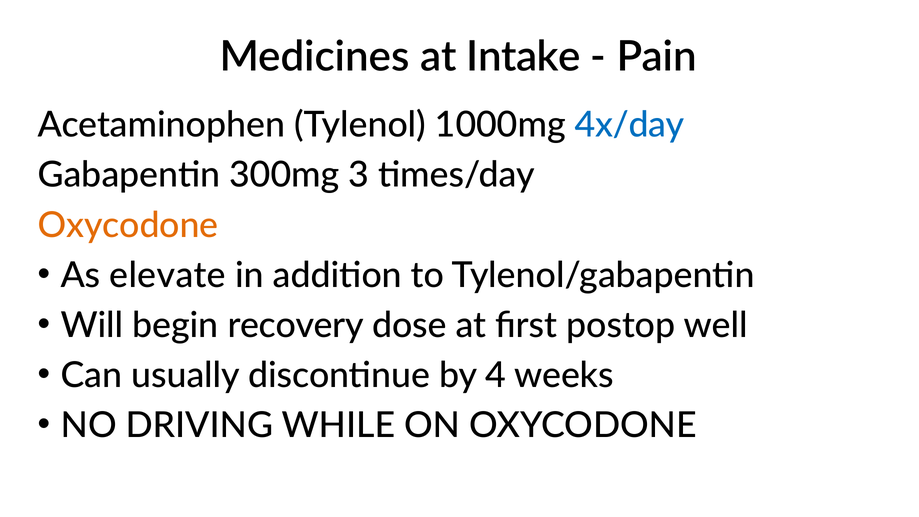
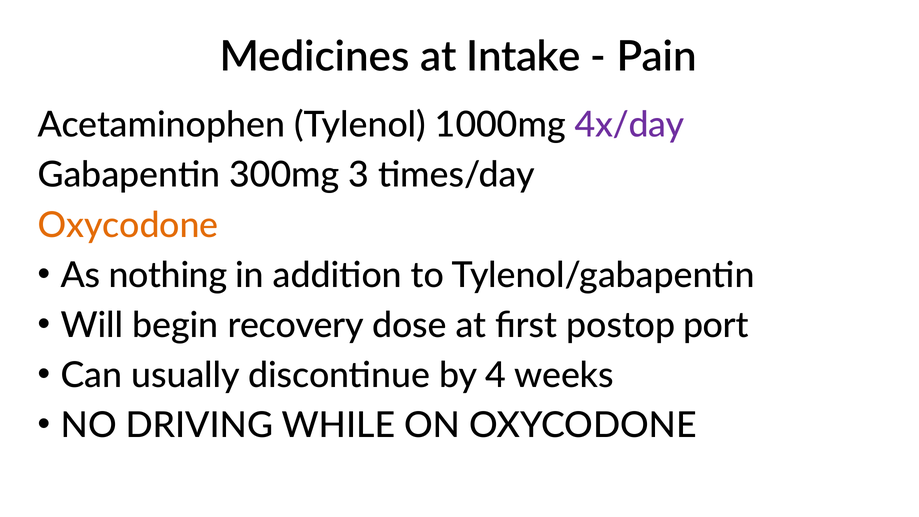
4x/day colour: blue -> purple (630, 125)
elevate: elevate -> nothing (168, 275)
well: well -> port (716, 325)
